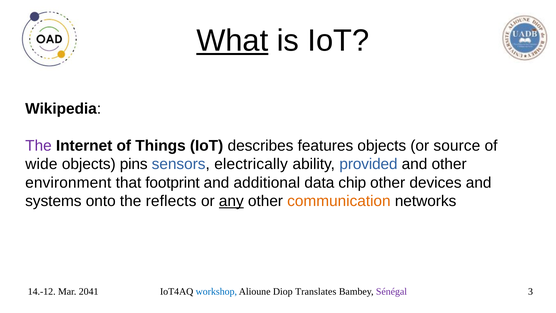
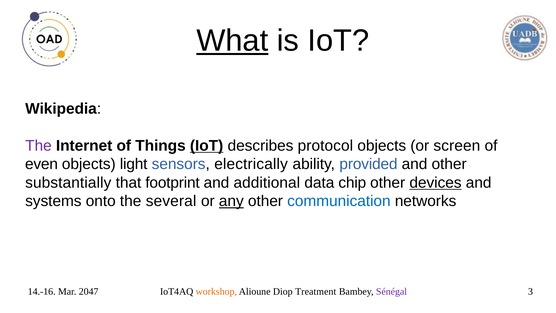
IoT underline: none -> present (207, 146)
features: features -> protocol (325, 146)
source: source -> screen (457, 146)
wide: wide -> even (42, 164)
pins: pins -> light (134, 164)
environment: environment -> substantially (68, 183)
devices underline: none -> present (436, 183)
reflects: reflects -> several (171, 201)
communication colour: orange -> blue (339, 201)
14.-12: 14.-12 -> 14.-16 (42, 291)
2041: 2041 -> 2047 (89, 291)
workshop colour: blue -> orange (216, 291)
Translates: Translates -> Treatment (316, 291)
